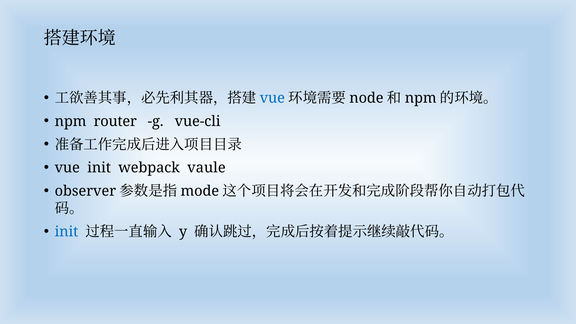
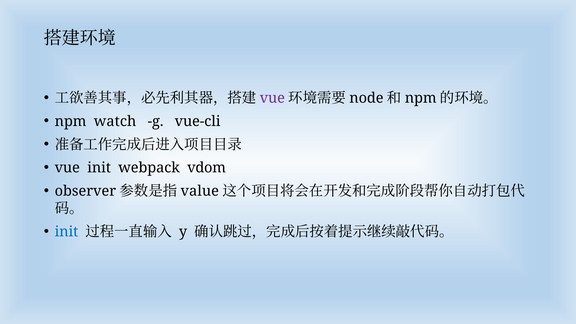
vue colour: blue -> purple (272, 98)
router: router -> watch (115, 121)
vaule: vaule -> vdom (207, 168)
mode: mode -> value (200, 191)
